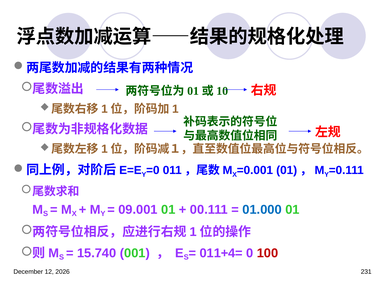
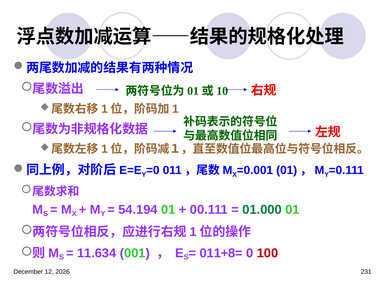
09.001: 09.001 -> 54.194 (138, 210)
01.000 colour: blue -> green (262, 210)
15.740: 15.740 -> 11.634 (97, 254)
011+4=: 011+4= -> 011+8= (221, 254)
